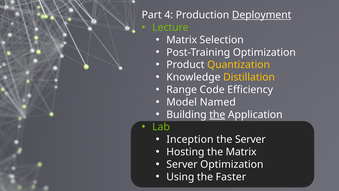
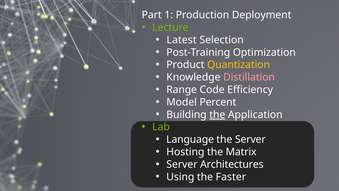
4: 4 -> 1 (169, 15)
Deployment underline: present -> none (262, 15)
Matrix: Matrix -> Latest (182, 40)
Distillation colour: yellow -> pink (249, 77)
Named: Named -> Percent (218, 102)
Inception: Inception -> Language (190, 139)
Server Optimization: Optimization -> Architectures (232, 164)
